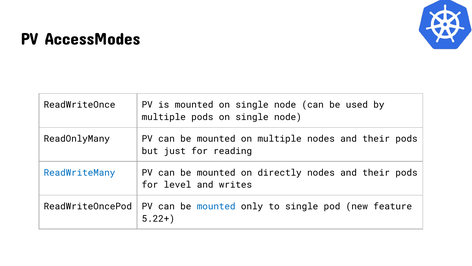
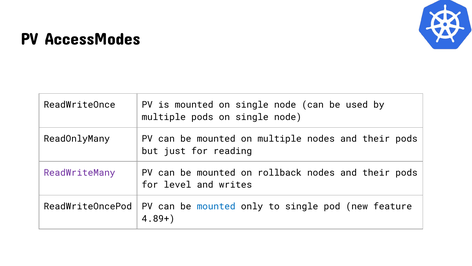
ReadWriteMany colour: blue -> purple (80, 172)
directly: directly -> rollback (280, 172)
5.22+: 5.22+ -> 4.89+ (158, 218)
